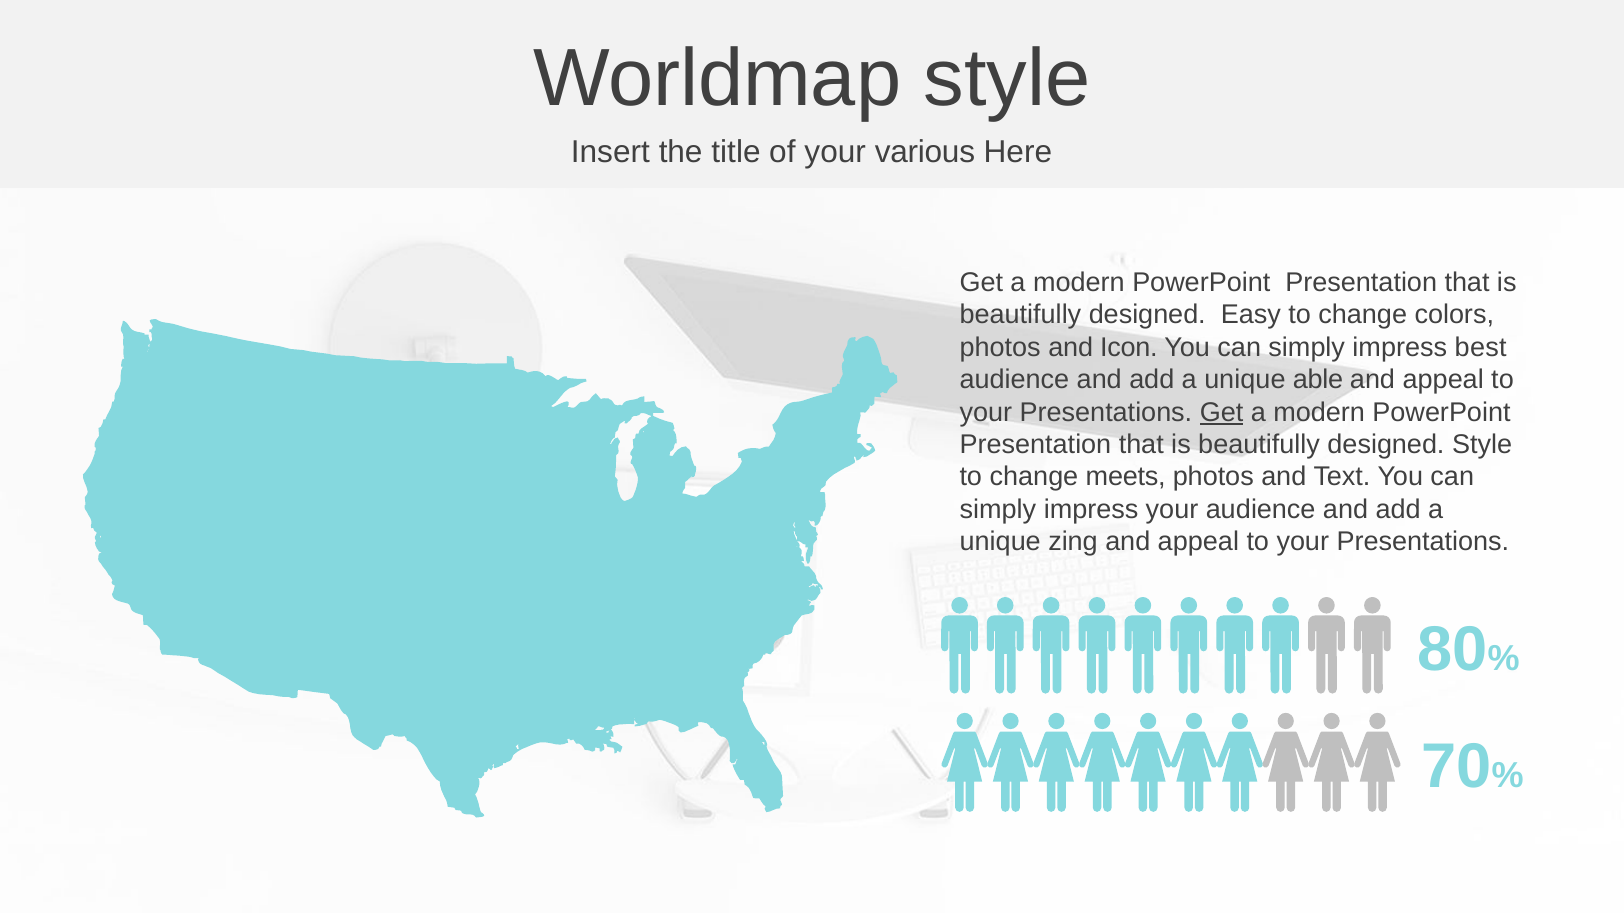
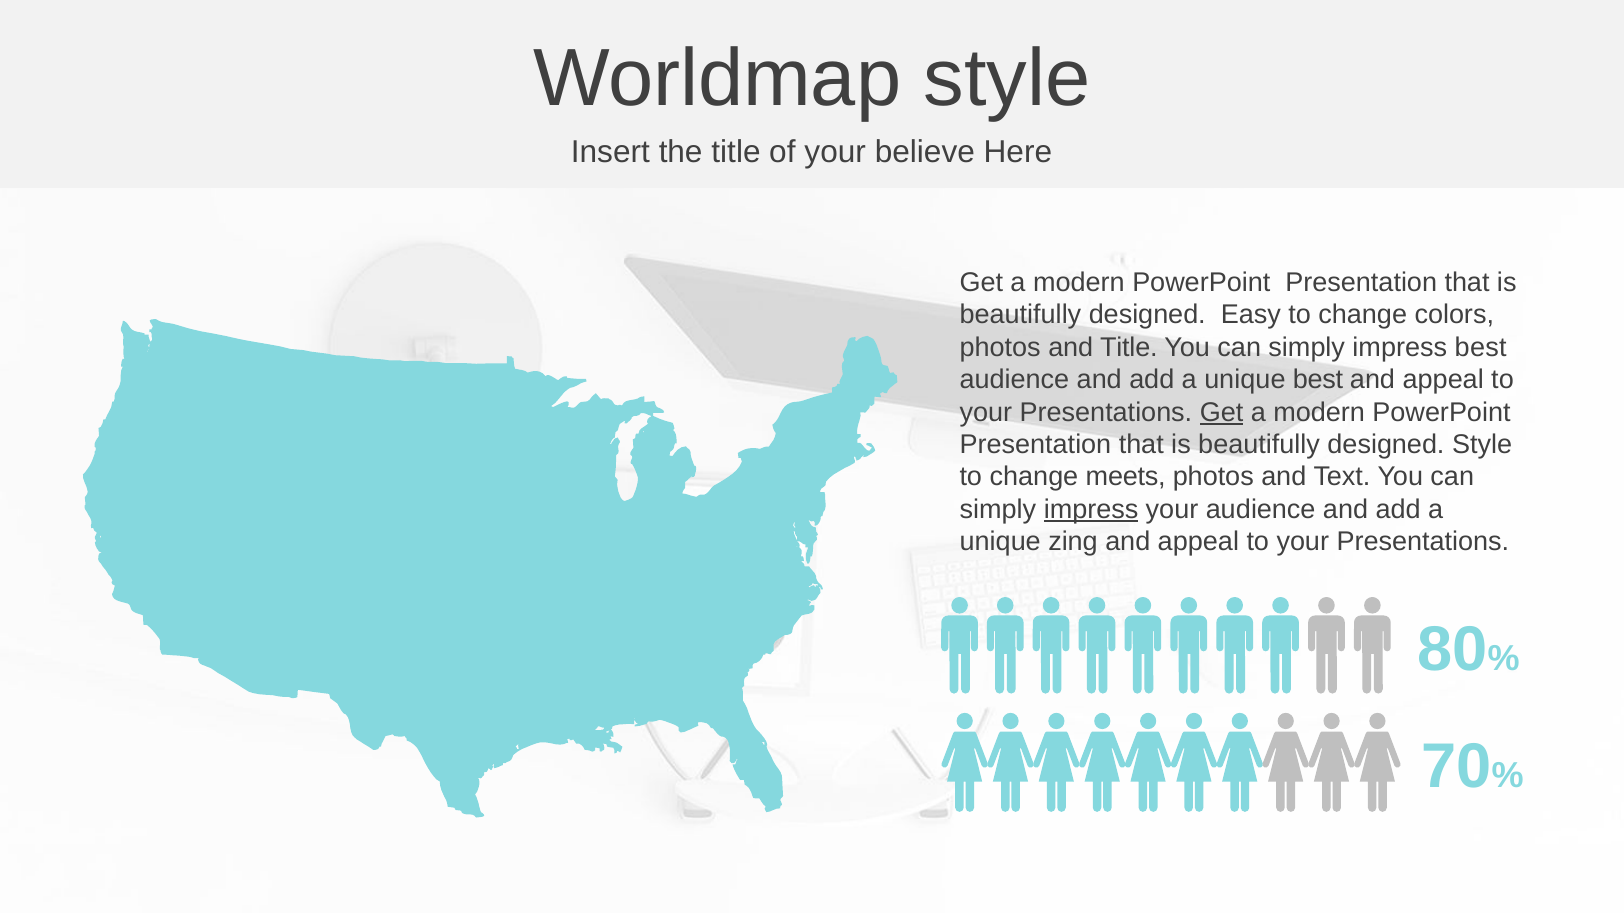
various: various -> believe (925, 152)
and Icon: Icon -> Title (1129, 347)
unique able: able -> best (1318, 380)
impress underline: none -> present (1091, 510)
